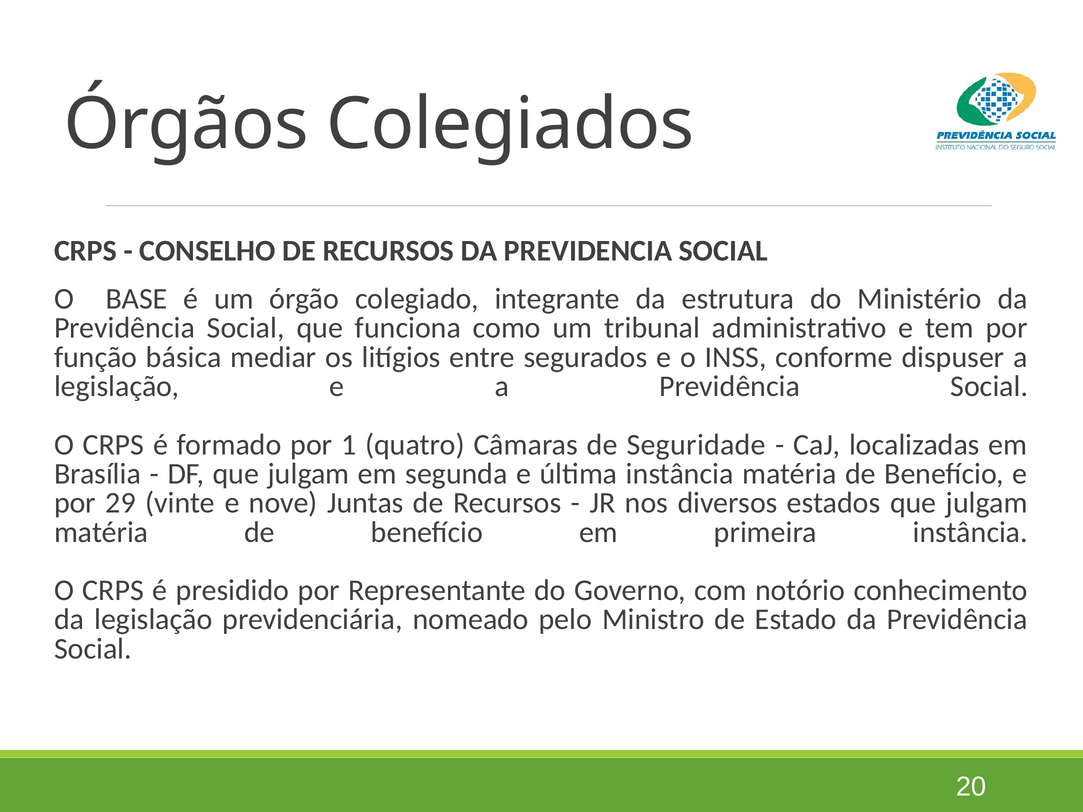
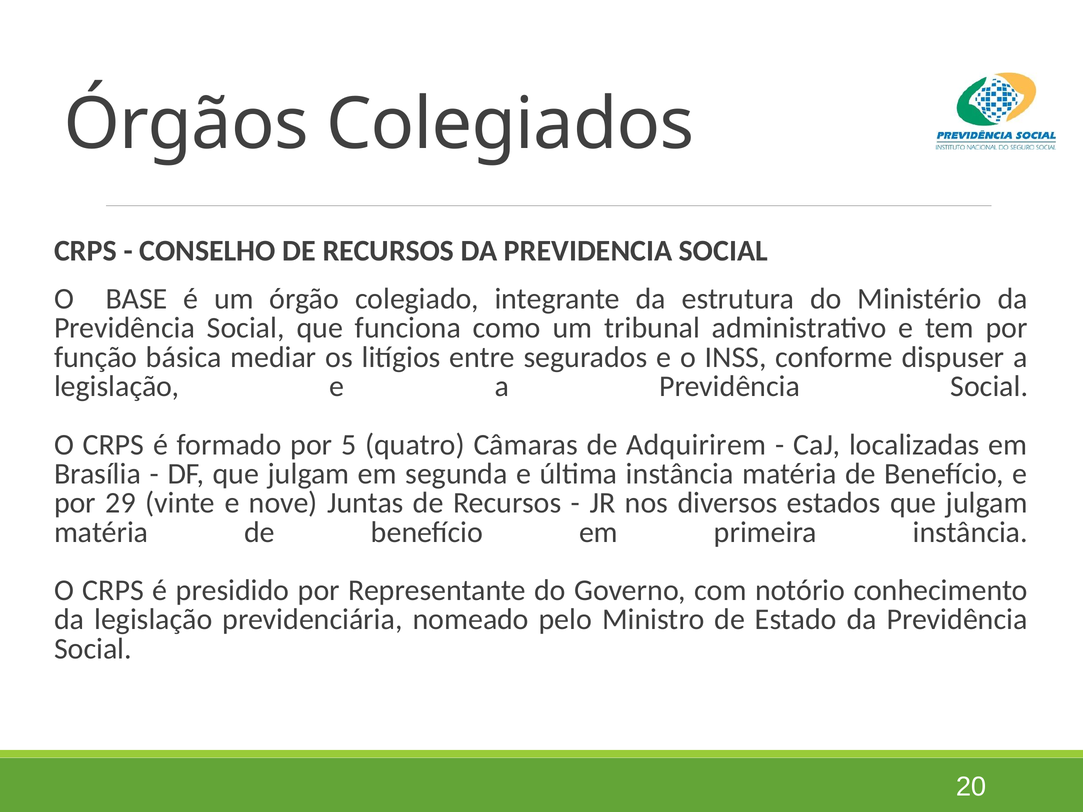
1: 1 -> 5 (349, 445)
Seguridade: Seguridade -> Adquirirem (696, 445)
